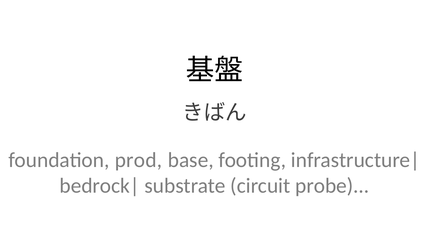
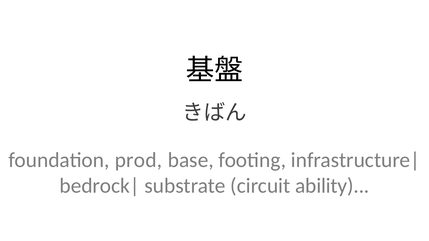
probe: probe -> ability (332, 186)
